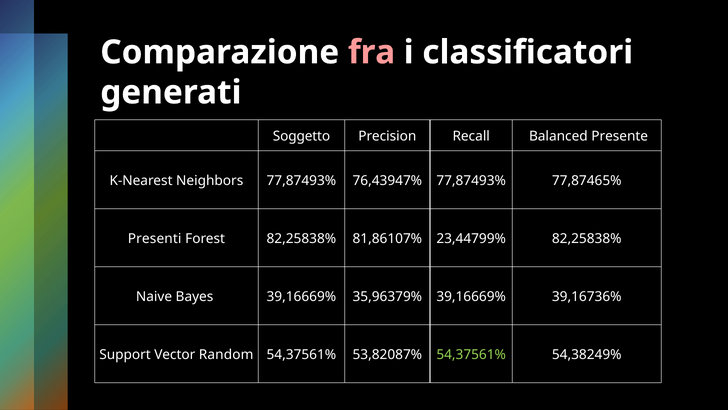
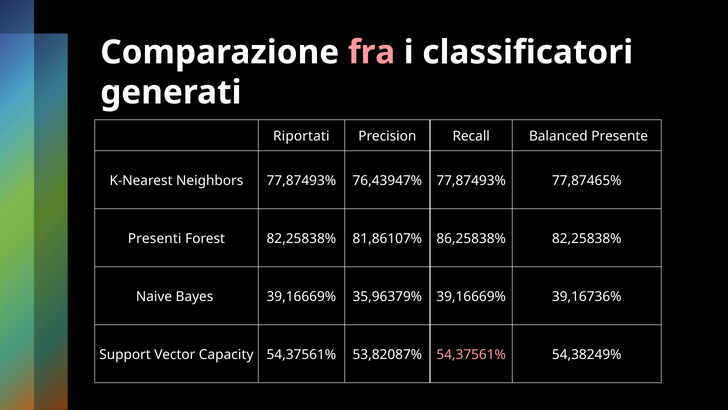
Soggetto: Soggetto -> Riportati (301, 136)
23,44799%: 23,44799% -> 86,25838% (471, 238)
Random: Random -> Capacity (226, 354)
54,37561% colour: light green -> pink (471, 354)
